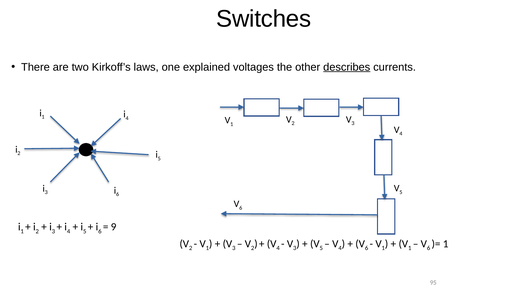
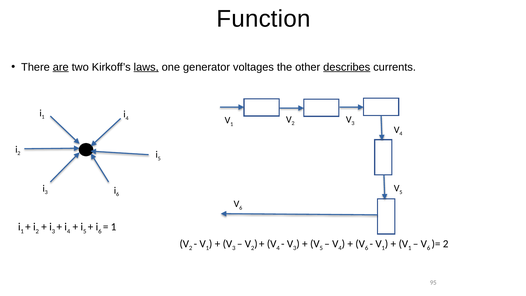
Switches: Switches -> Function (264, 19)
are underline: none -> present (61, 67)
laws underline: none -> present (146, 67)
explained: explained -> generator (207, 67)
9: 9 -> 1 (114, 227)
1: 1 -> 2 (446, 244)
